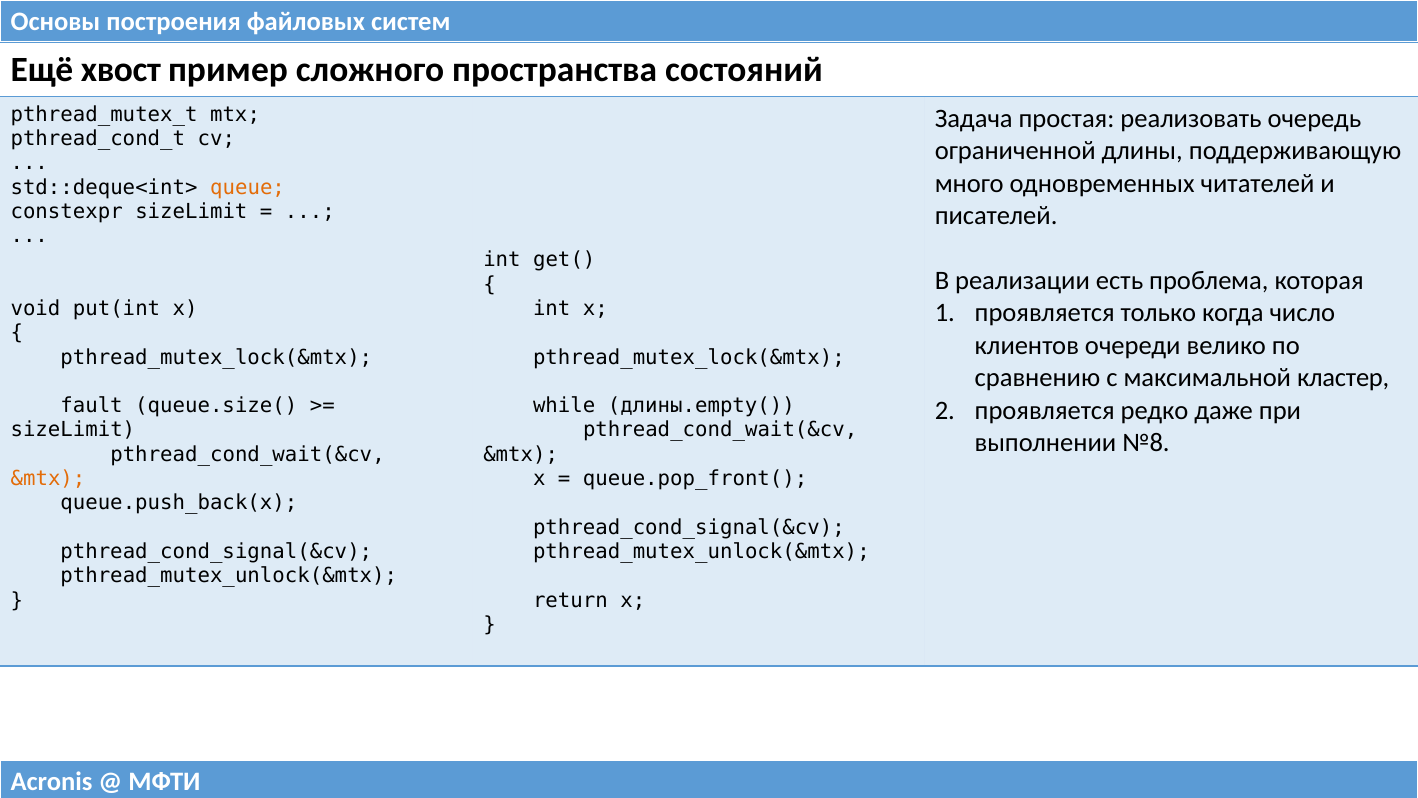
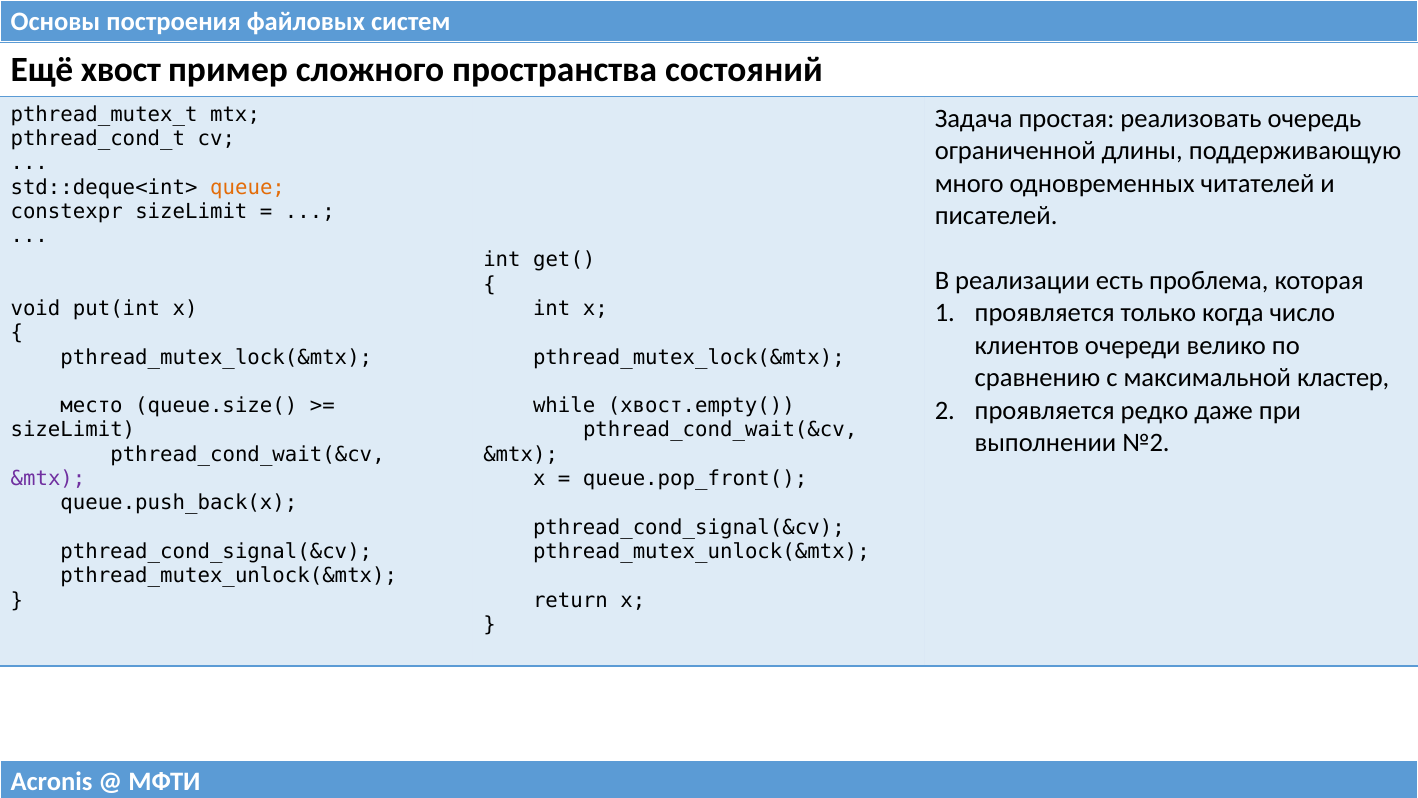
fault: fault -> место (92, 406)
длины.empty(: длины.empty( -> хвост.empty( (701, 406)
№8: №8 -> №2 (1146, 443)
&mtx colour: orange -> purple (48, 479)
